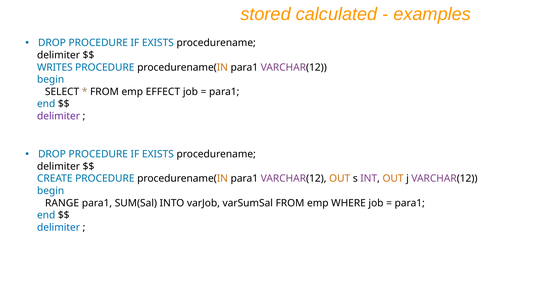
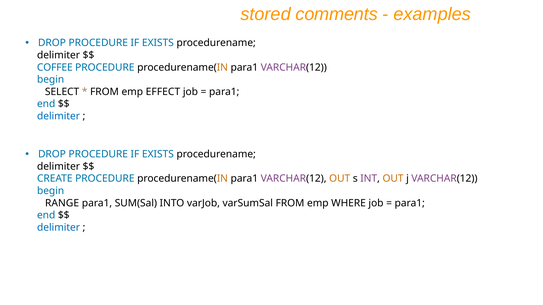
calculated: calculated -> comments (337, 14)
WRITES: WRITES -> COFFEE (55, 67)
delimiter colour: purple -> blue (58, 116)
